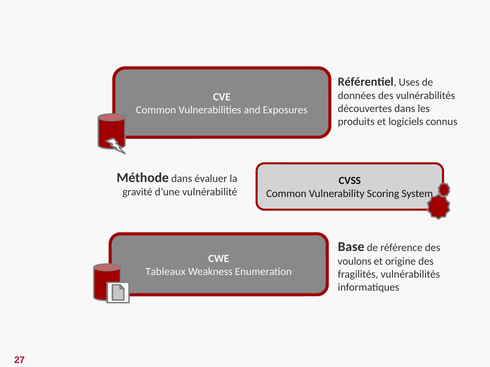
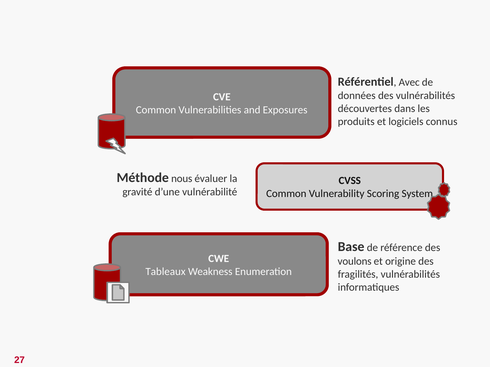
Uses: Uses -> Avec (409, 82)
Méthode dans: dans -> nous (182, 179)
